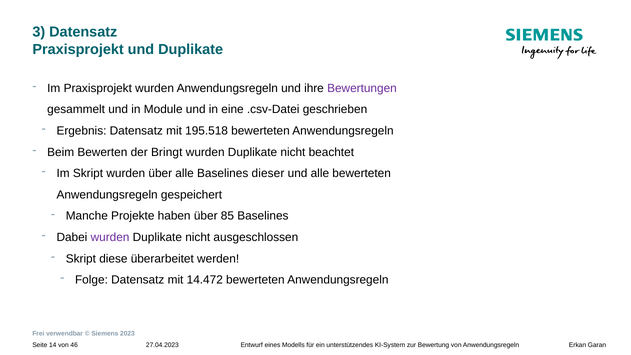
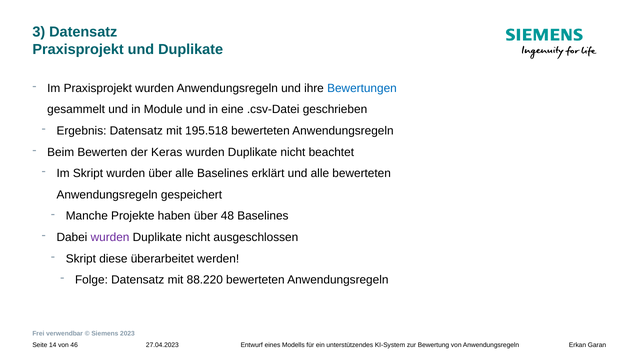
Bewertungen colour: purple -> blue (362, 88)
Bringt: Bringt -> Keras (167, 152)
dieser: dieser -> erklärt (268, 173)
85: 85 -> 48 (227, 216)
14.472: 14.472 -> 88.220 (205, 280)
